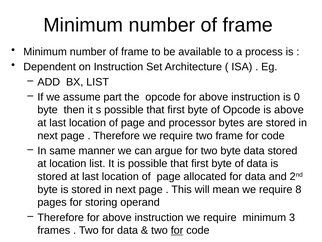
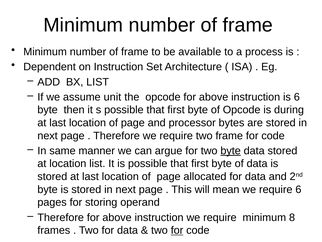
part: part -> unit (112, 97)
is 0: 0 -> 6 (297, 97)
is above: above -> during (289, 110)
byte underline: none -> present (231, 150)
require 8: 8 -> 6 (298, 189)
3: 3 -> 8 (292, 217)
